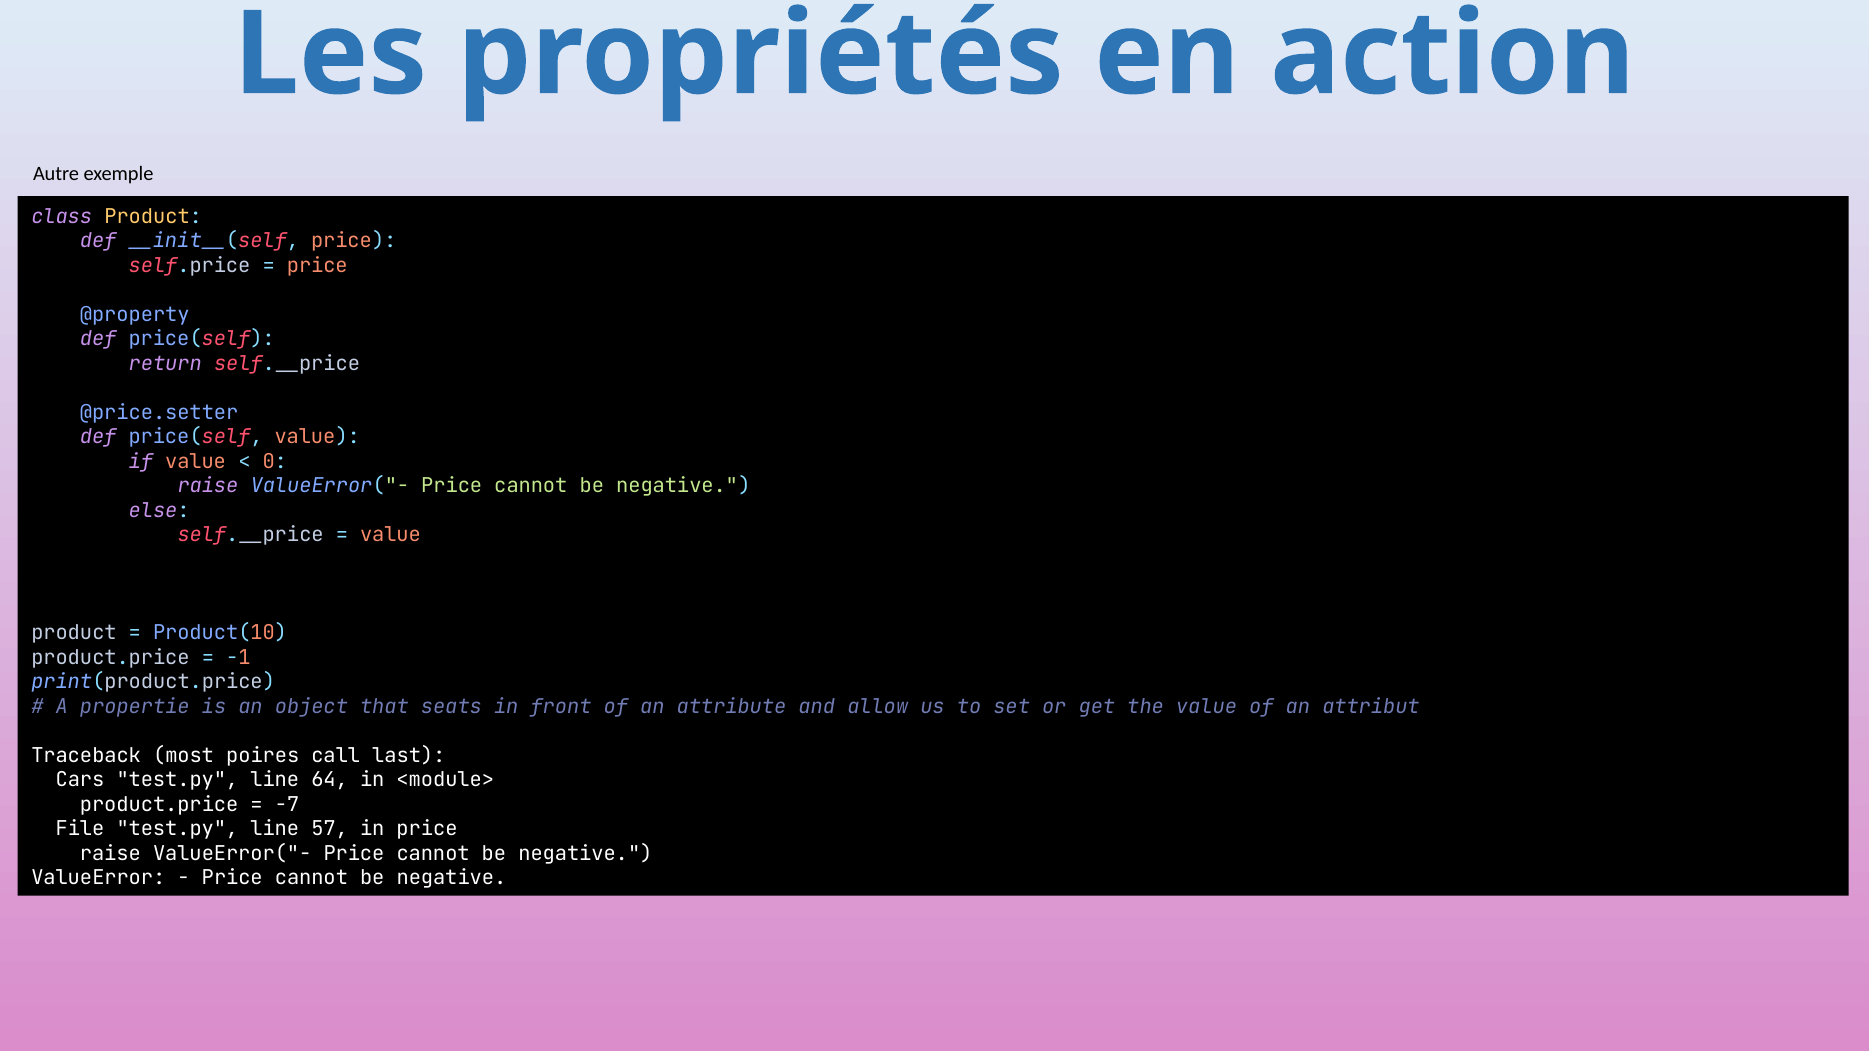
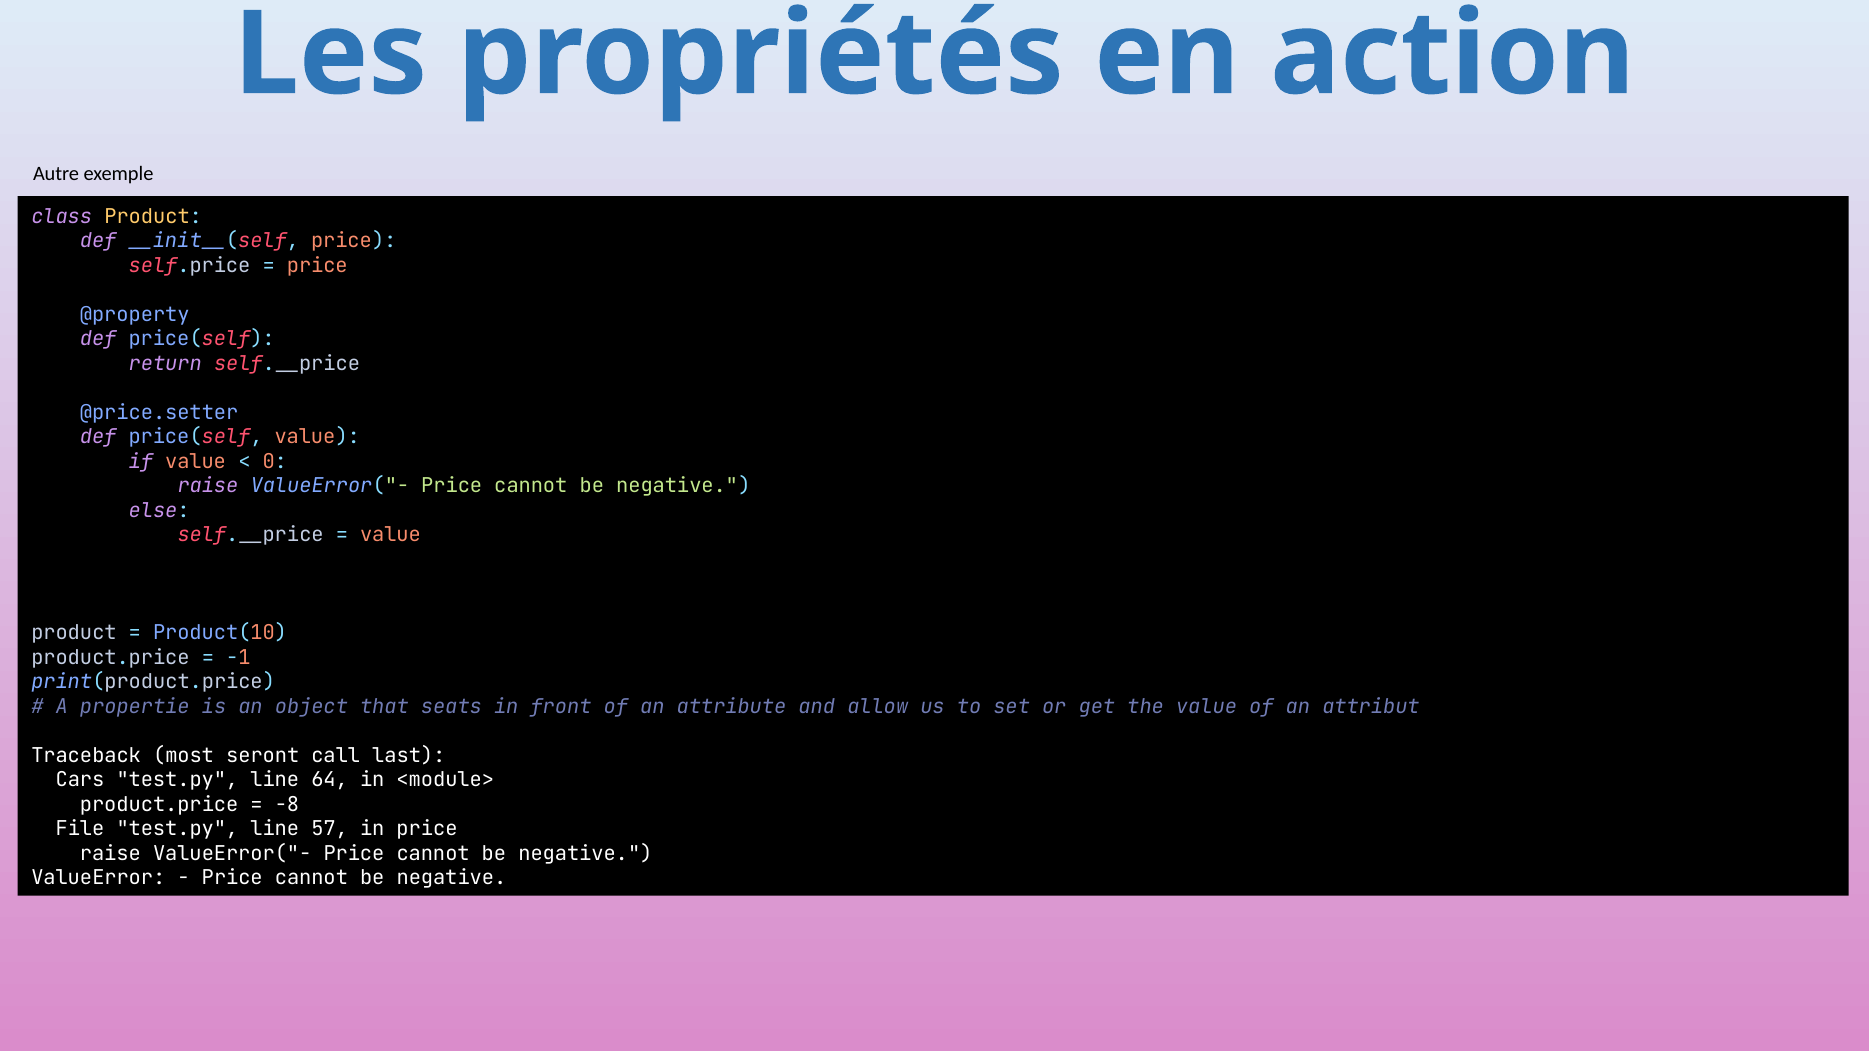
poires: poires -> seront (263, 756)
-7: -7 -> -8 (287, 805)
